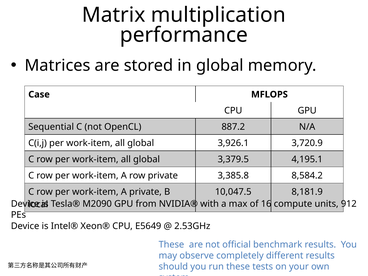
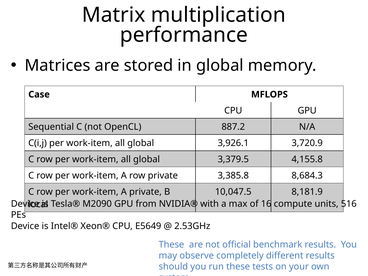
4,195.1: 4,195.1 -> 4,155.8 (307, 159)
8,584.2: 8,584.2 -> 8,684.3 (307, 176)
912: 912 -> 516 (349, 204)
